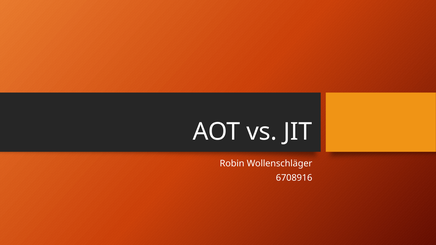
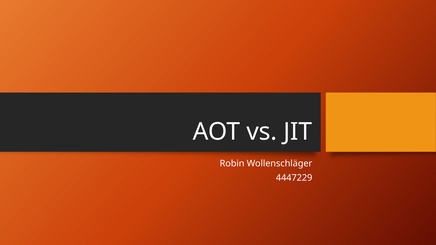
6708916: 6708916 -> 4447229 (294, 178)
